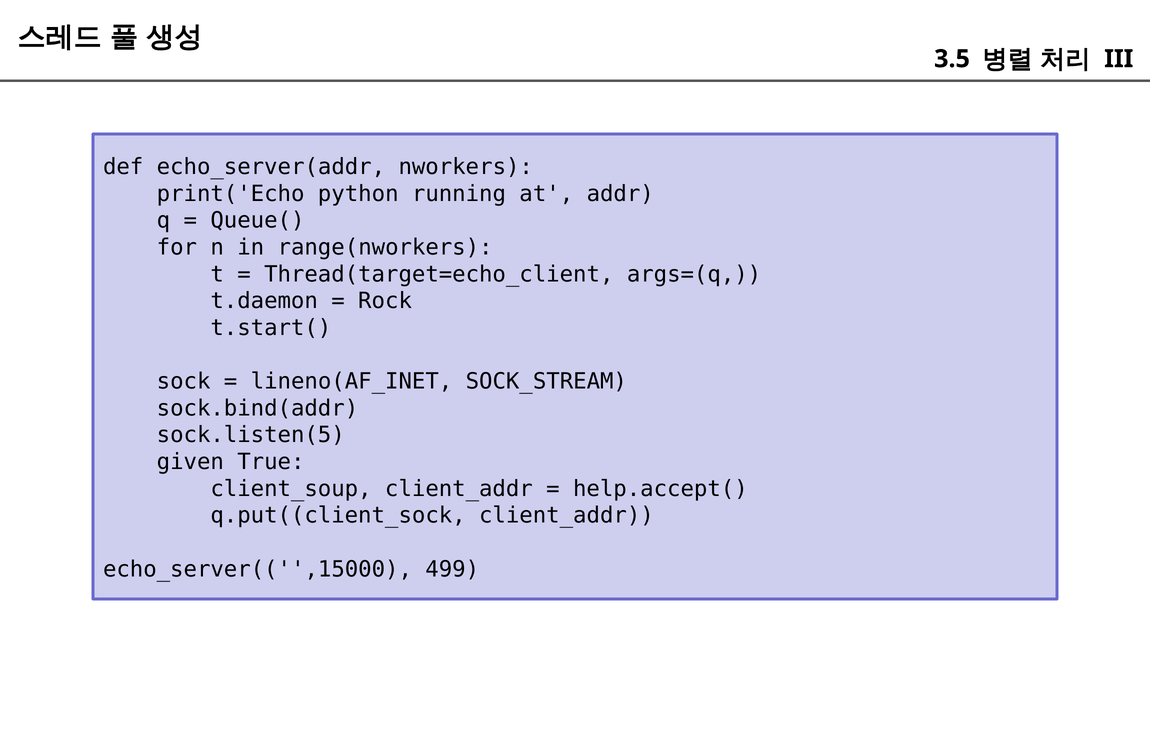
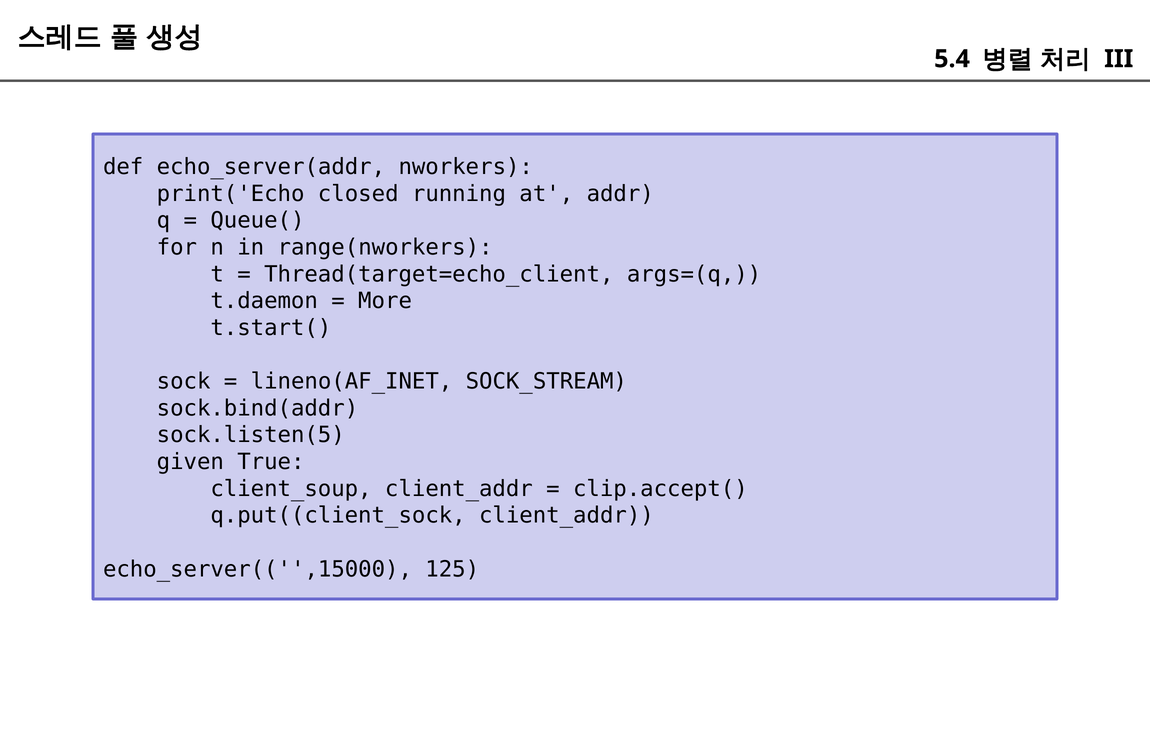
3.5: 3.5 -> 5.4 (952, 59)
python: python -> closed (358, 194)
Rock: Rock -> More (385, 301)
help.accept(: help.accept( -> clip.accept( (660, 489)
499: 499 -> 125 (452, 570)
